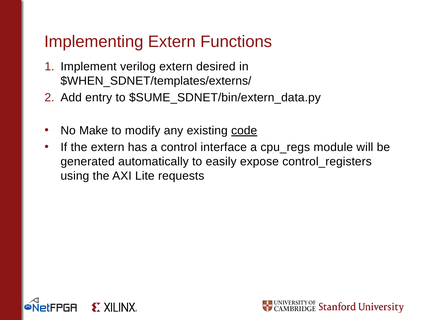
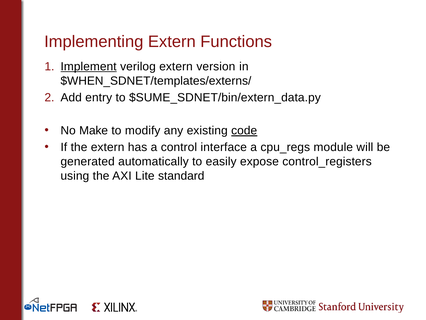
Implement underline: none -> present (89, 67)
desired: desired -> version (216, 67)
requests: requests -> standard (181, 176)
